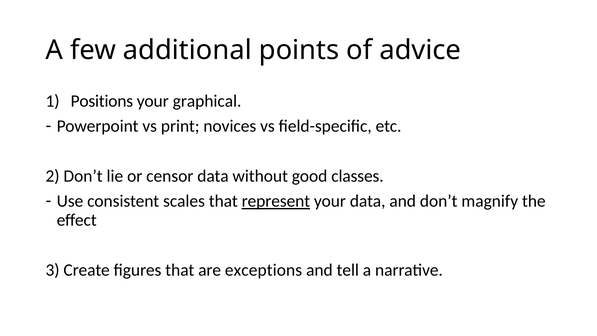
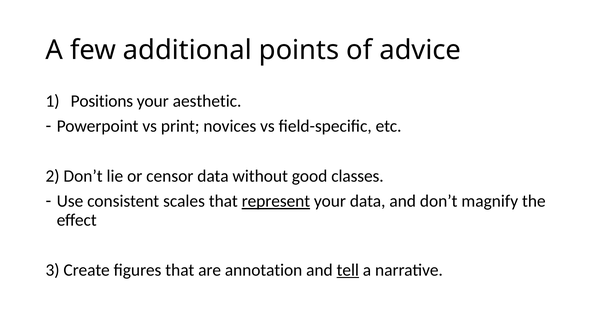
graphical: graphical -> aesthetic (207, 101)
exceptions: exceptions -> annotation (264, 270)
tell underline: none -> present (348, 270)
